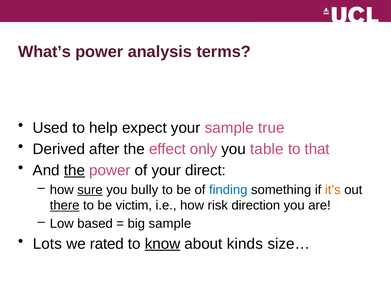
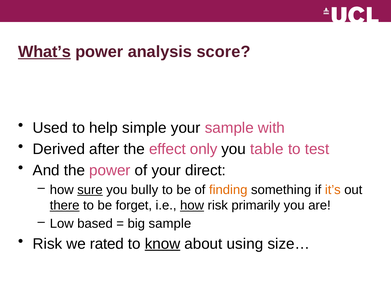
What’s underline: none -> present (44, 52)
terms: terms -> score (224, 52)
expect: expect -> simple (144, 128)
true: true -> with (271, 128)
that: that -> test (317, 149)
the underline: present -> none (74, 171)
finding colour: blue -> orange (228, 190)
victim: victim -> forget (134, 206)
how underline: none -> present (192, 206)
direction: direction -> primarily (256, 206)
Lots: Lots -> Risk (47, 244)
kinds: kinds -> using (245, 244)
